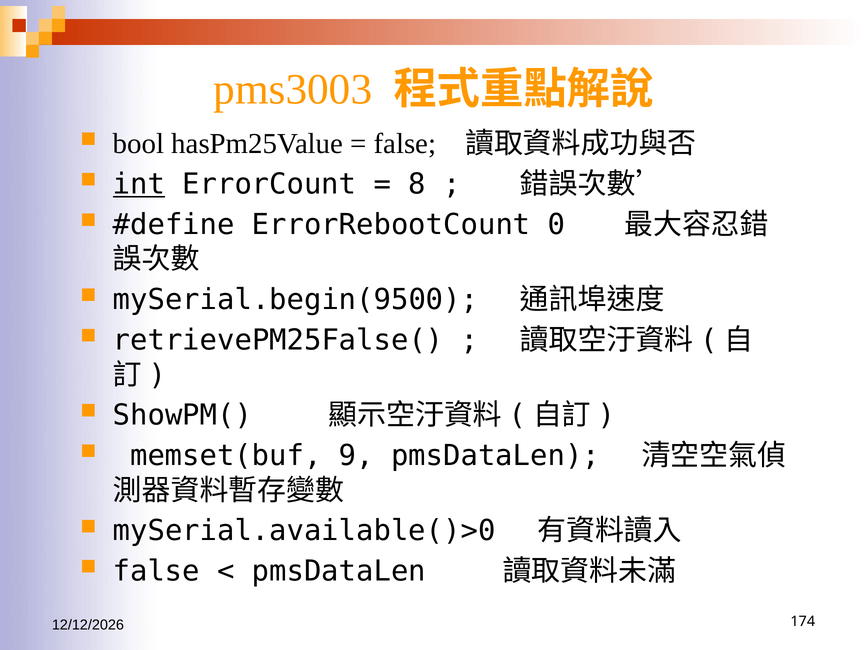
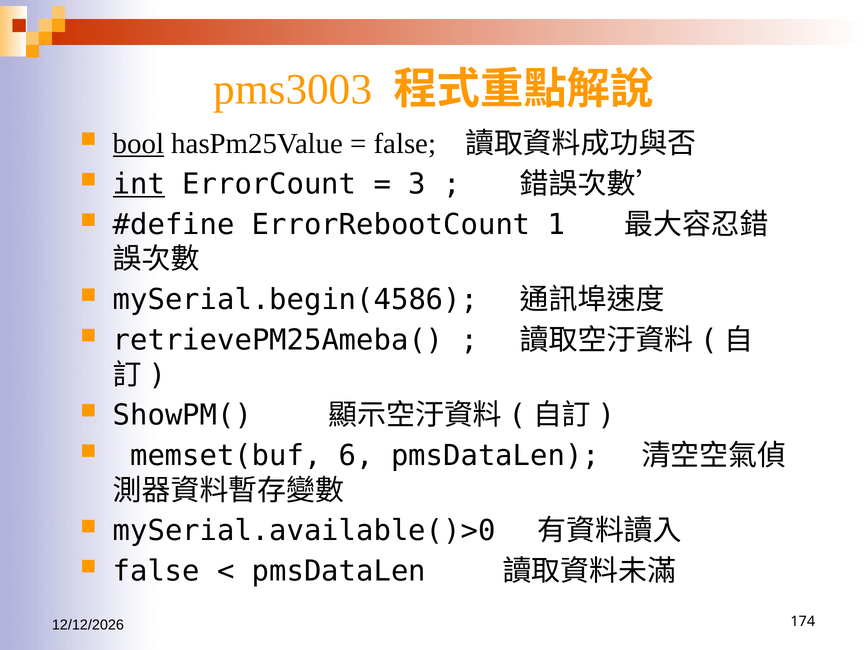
bool underline: none -> present (139, 144)
8: 8 -> 3 (417, 184)
0: 0 -> 1 (556, 225)
mySerial.begin(9500: mySerial.begin(9500 -> mySerial.begin(4586 (296, 300)
retrievePM25False(: retrievePM25False( -> retrievePM25Ameba( (278, 340)
9: 9 -> 6 (356, 456)
